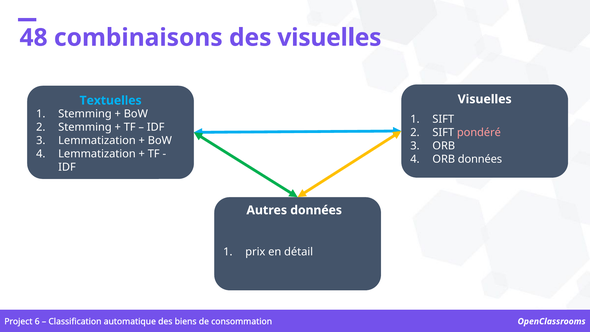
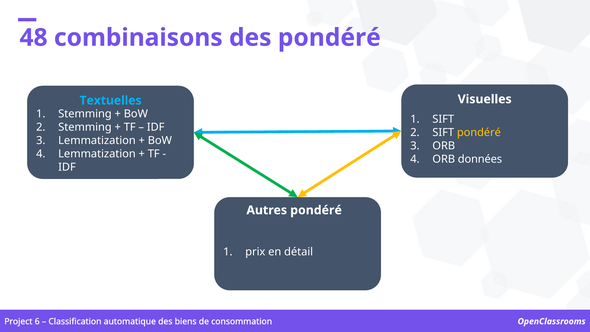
des visuelles: visuelles -> pondéré (329, 38)
pondéré colour: pink -> yellow (479, 132)
Autres données: données -> pondéré (316, 210)
